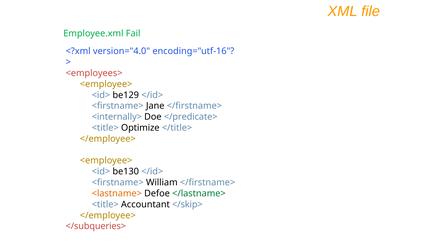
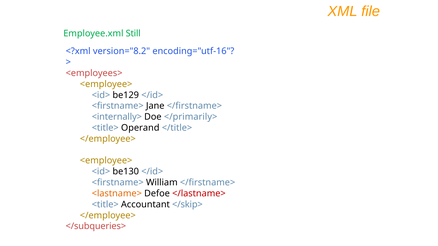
Fail: Fail -> Still (133, 33)
version="4.0: version="4.0 -> version="8.2 (121, 51)
</predicate>: </predicate> -> </primarily> (191, 117)
Optimize: Optimize -> Operand (140, 128)
</lastname> colour: green -> red (199, 194)
